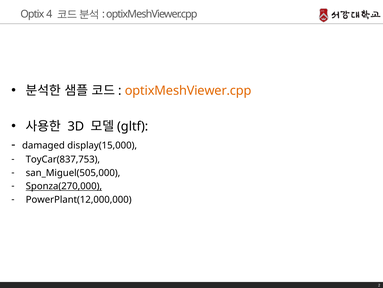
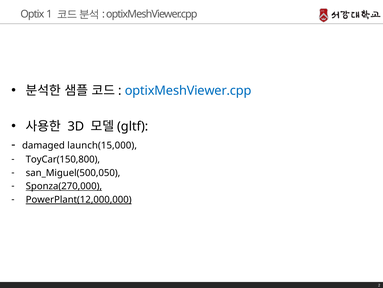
4: 4 -> 1 (49, 14)
optixMeshViewer.cpp colour: orange -> blue (188, 90)
display(15,000: display(15,000 -> launch(15,000 (102, 145)
ToyCar(837,753: ToyCar(837,753 -> ToyCar(150,800 (63, 159)
san_Miguel(505,000: san_Miguel(505,000 -> san_Miguel(500,050 (73, 172)
PowerPlant(12,000,000 underline: none -> present (79, 199)
